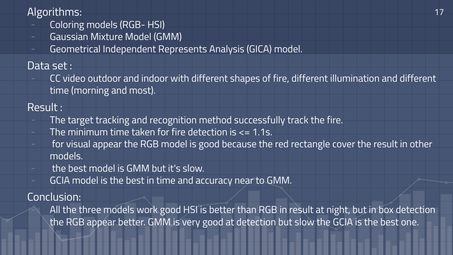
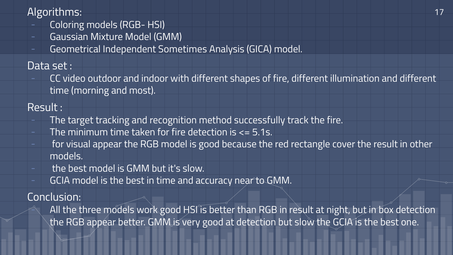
Represents: Represents -> Sometimes (183, 49)
1.1s: 1.1s -> 5.1s (262, 132)
